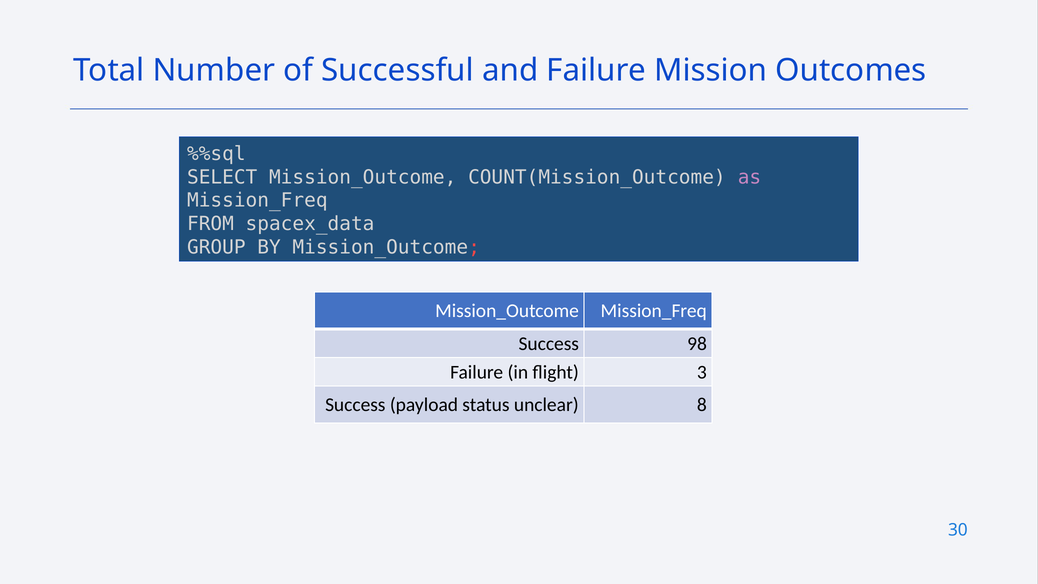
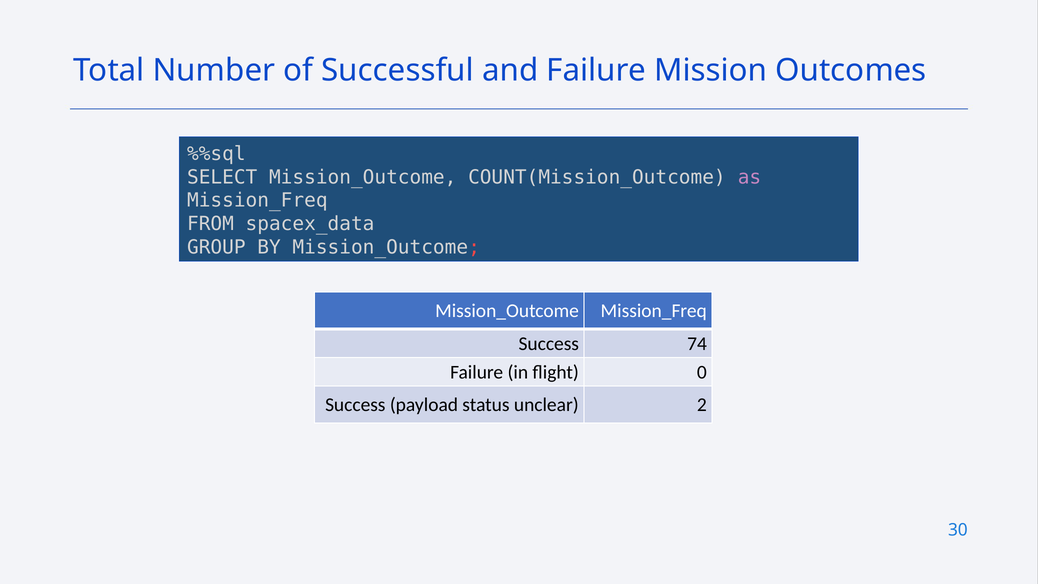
98: 98 -> 74 (697, 344)
3: 3 -> 0 (702, 372)
8: 8 -> 2 (702, 405)
